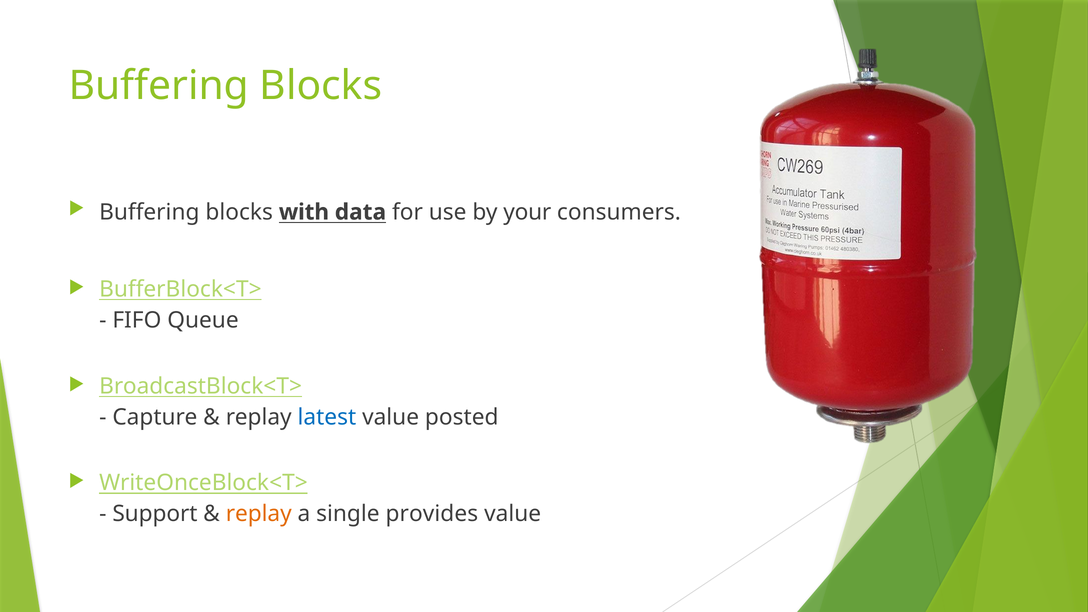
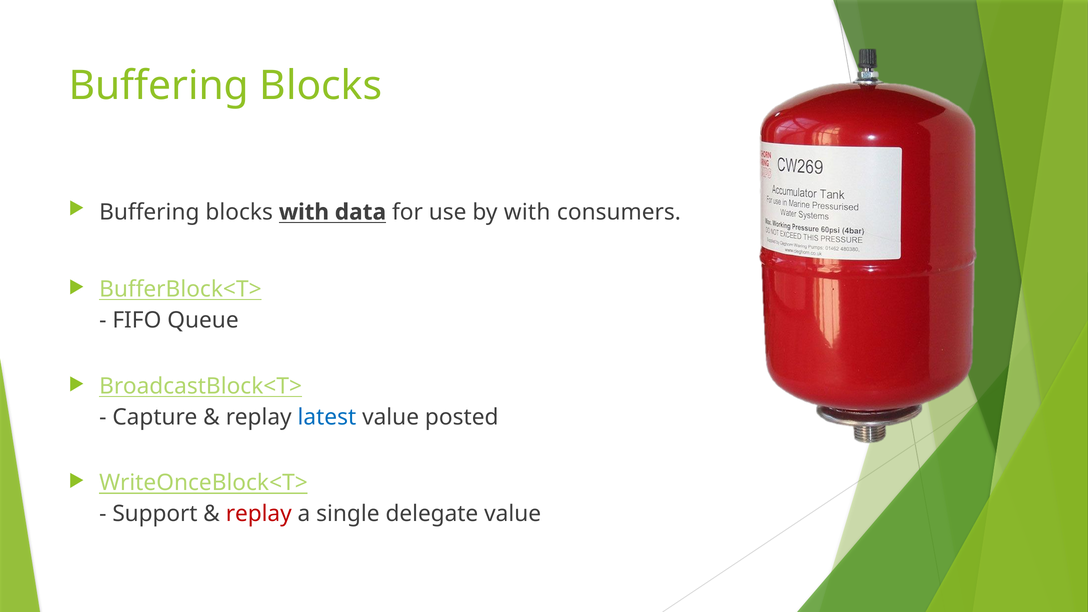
by your: your -> with (527, 212)
replay colour: orange -> red (259, 514)
provides: provides -> delegate (432, 514)
